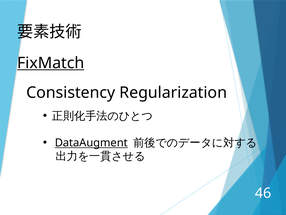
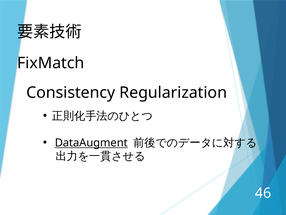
FixMatch underline: present -> none (51, 63)
